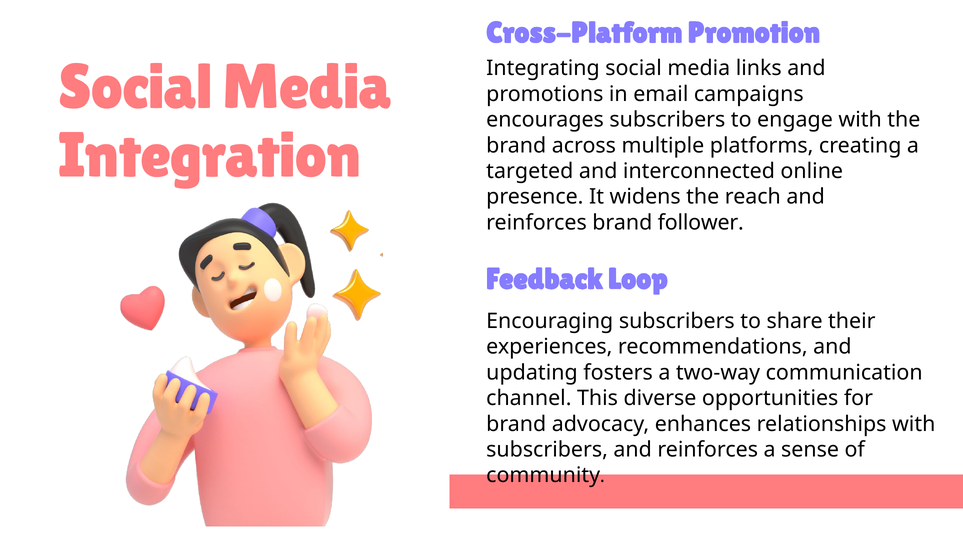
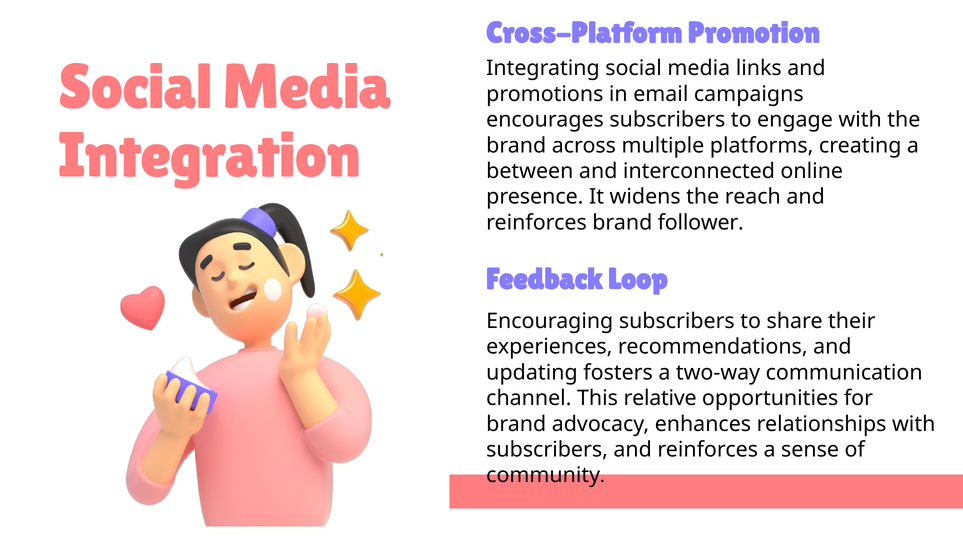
targeted: targeted -> between (530, 171)
diverse: diverse -> relative (660, 398)
